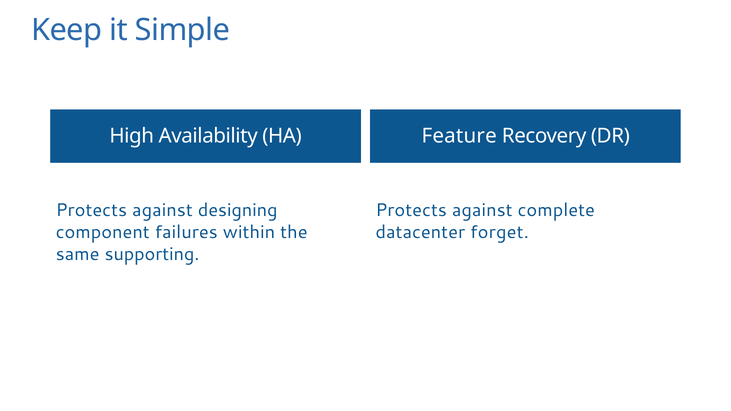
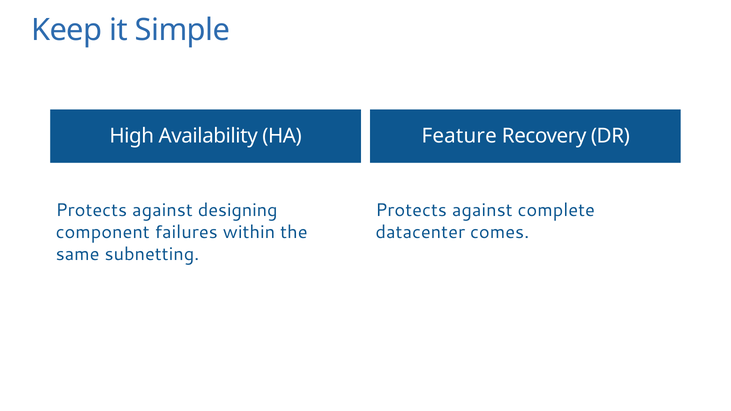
forget: forget -> comes (500, 232)
supporting: supporting -> subnetting (152, 254)
